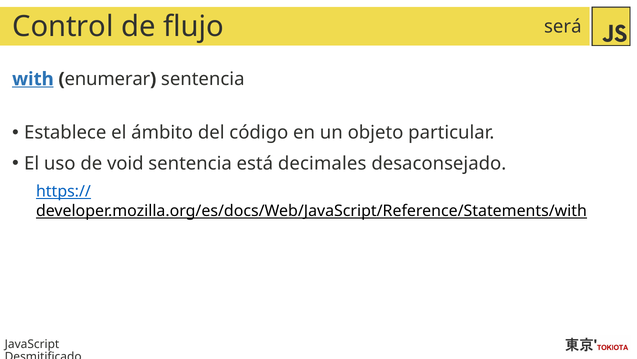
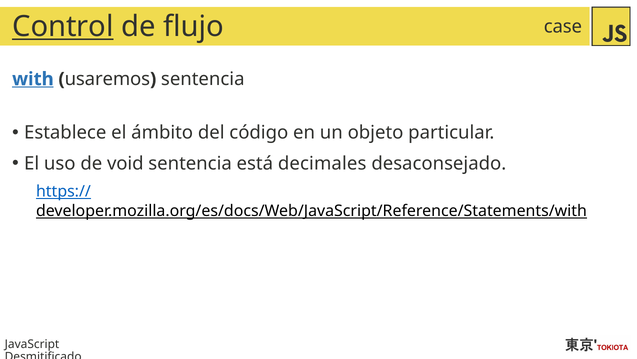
Control underline: none -> present (63, 27)
será: será -> case (563, 26)
enumerar: enumerar -> usaremos (107, 79)
